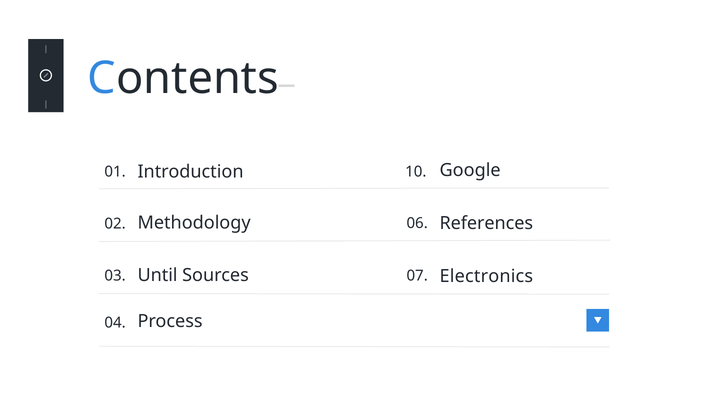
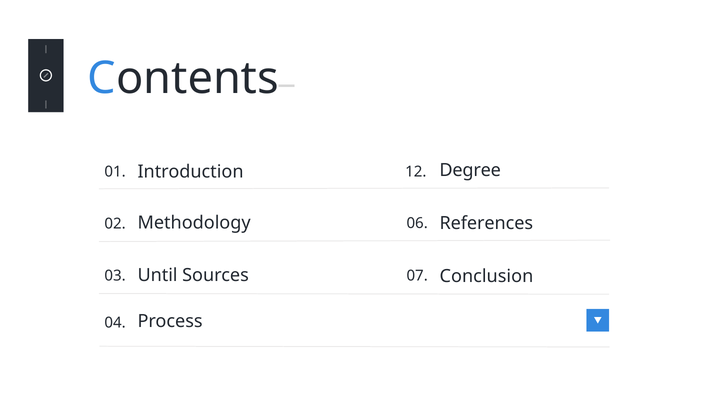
Google: Google -> Degree (470, 170)
10: 10 -> 12 (416, 172)
Electronics: Electronics -> Conclusion (486, 276)
